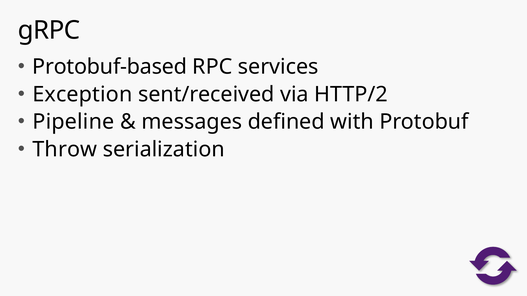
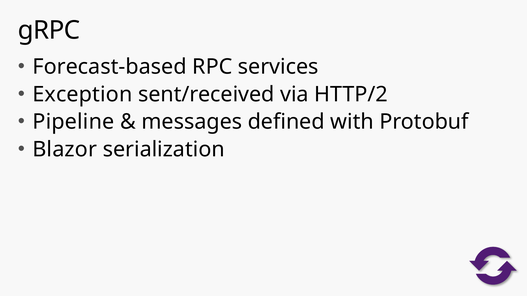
Protobuf-based: Protobuf-based -> Forecast-based (110, 67)
Throw: Throw -> Blazor (65, 150)
